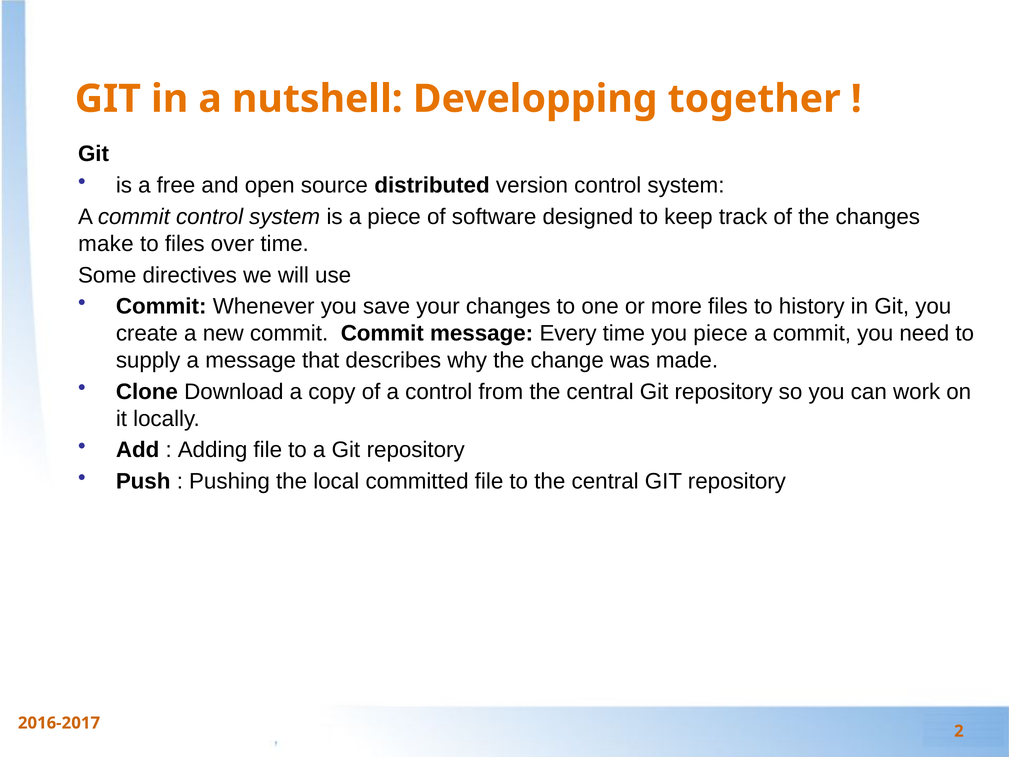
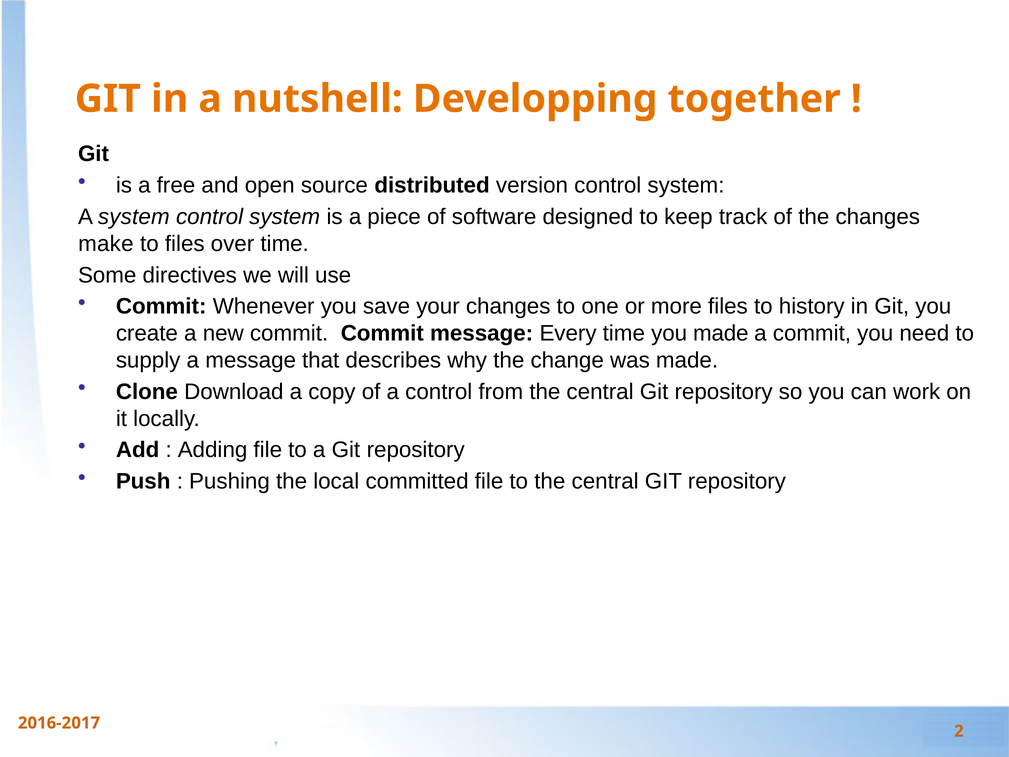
commit: commit -> system (134, 217)
you piece: piece -> made (721, 333)
